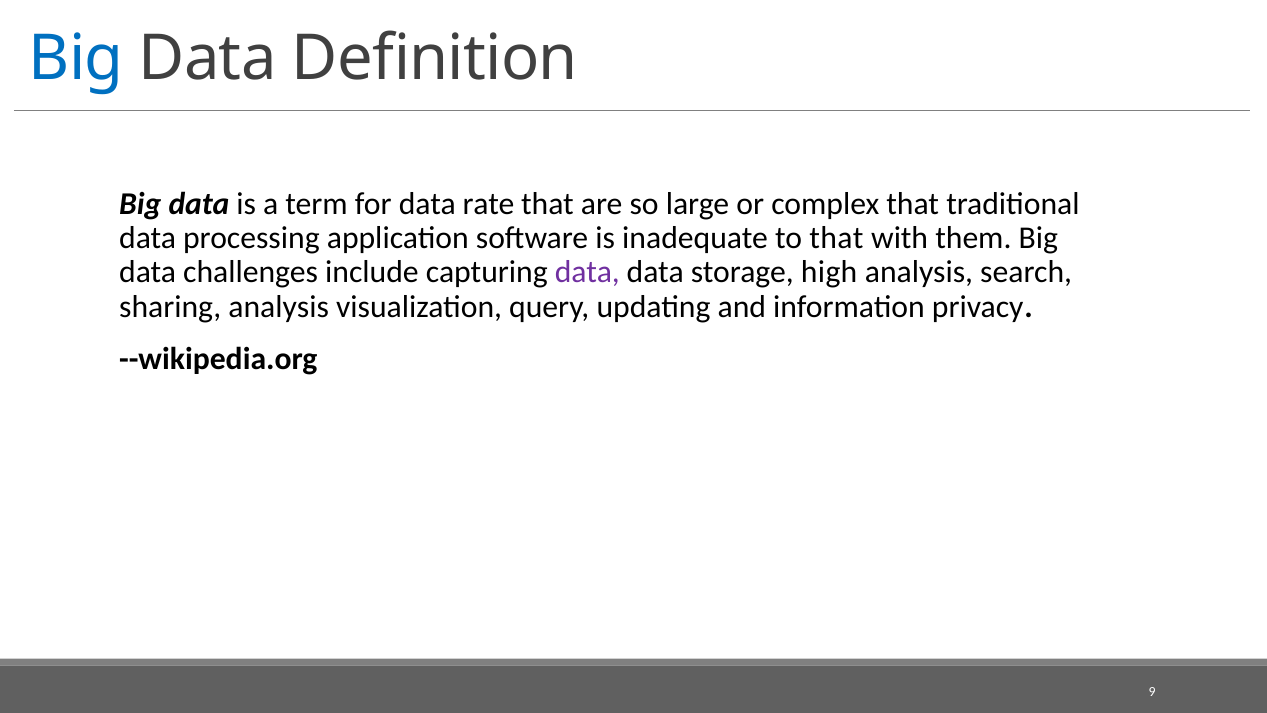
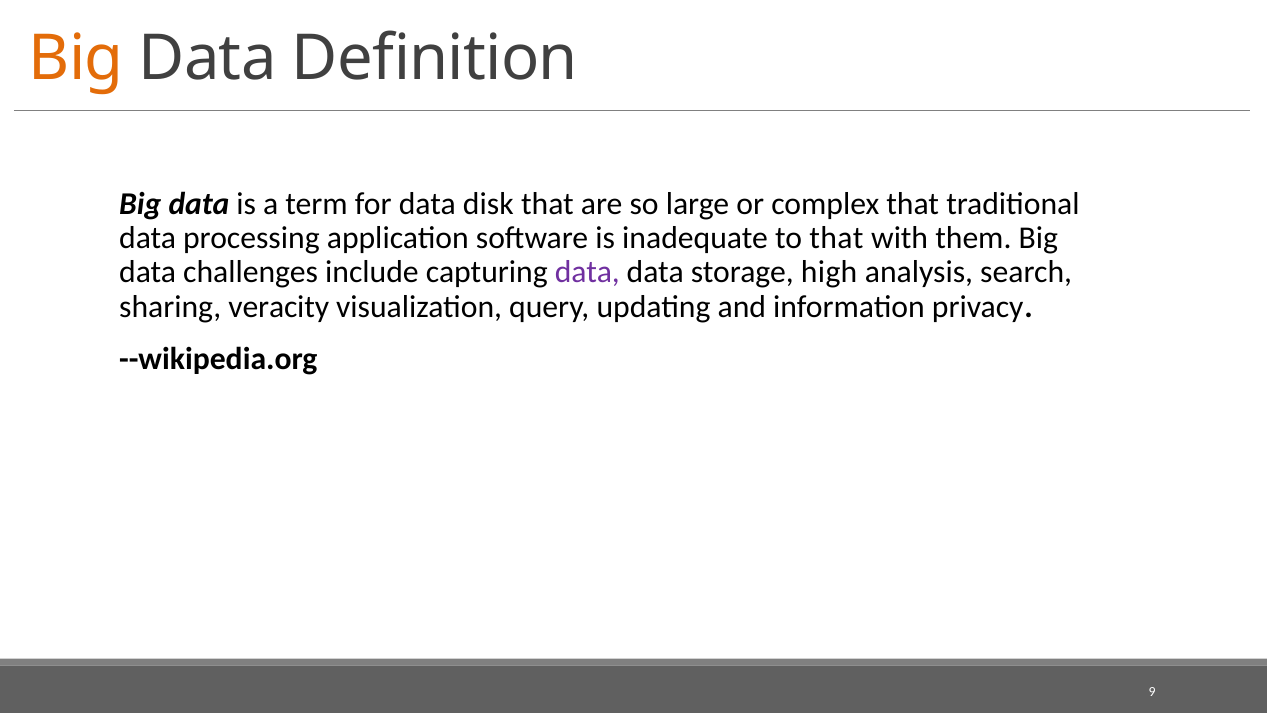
Big colour: blue -> orange (76, 58)
rate: rate -> disk (488, 204)
sharing analysis: analysis -> veracity (279, 306)
